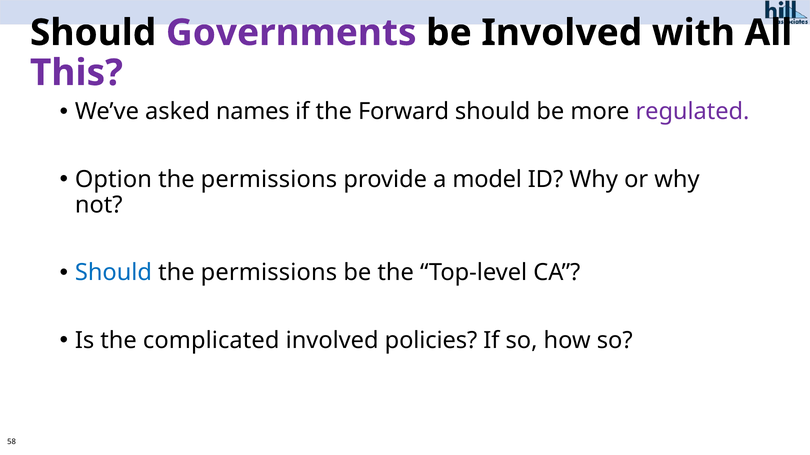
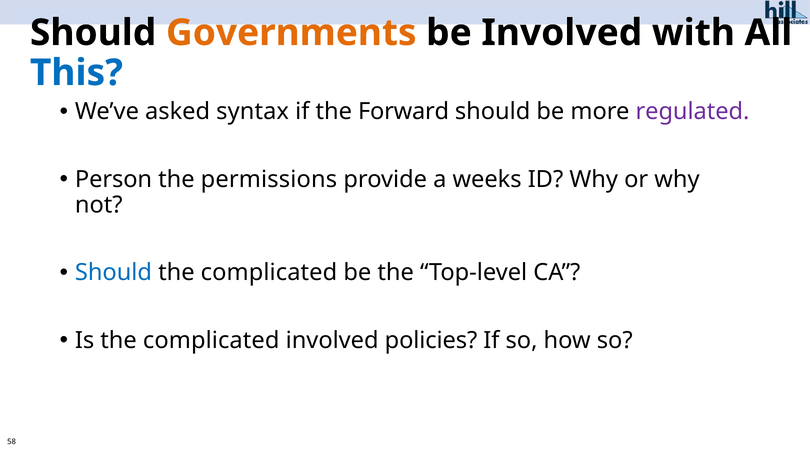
Governments colour: purple -> orange (291, 33)
This colour: purple -> blue (76, 73)
names: names -> syntax (253, 112)
Option: Option -> Person (114, 180)
model: model -> weeks (487, 180)
permissions: permissions -> complicated (269, 273)
